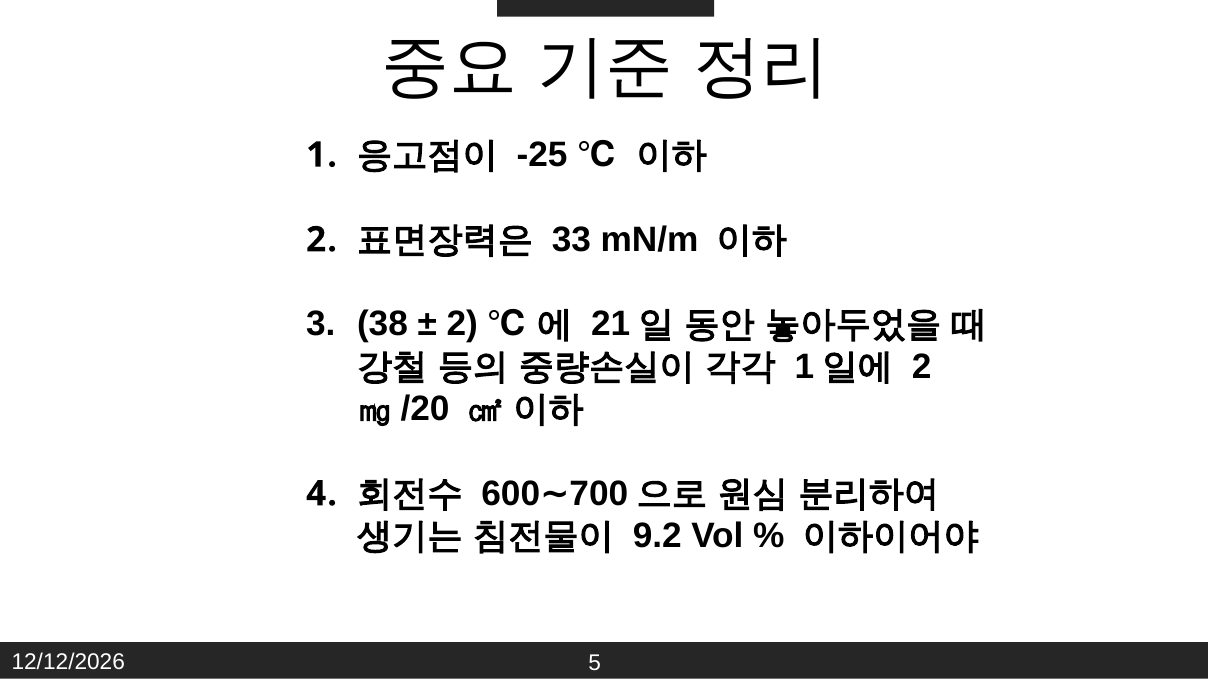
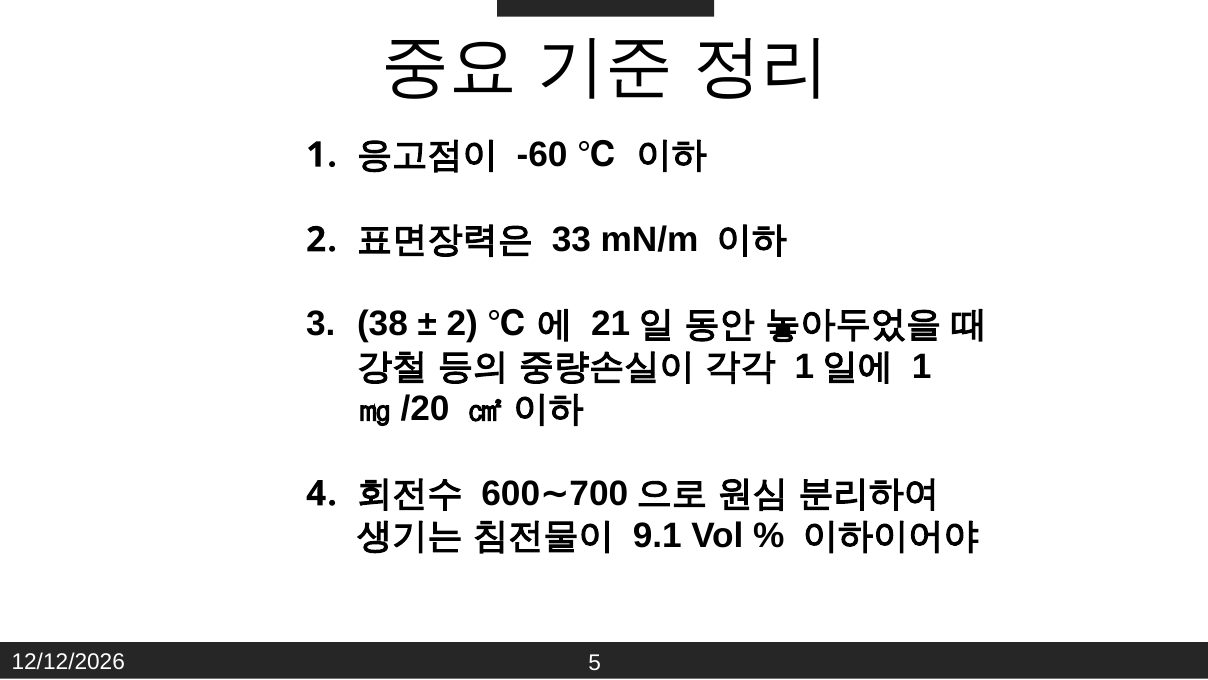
-25: -25 -> -60 (542, 155)
2: 2 -> 1 (922, 366)
9.2: 9.2 -> 9.1 (657, 536)
